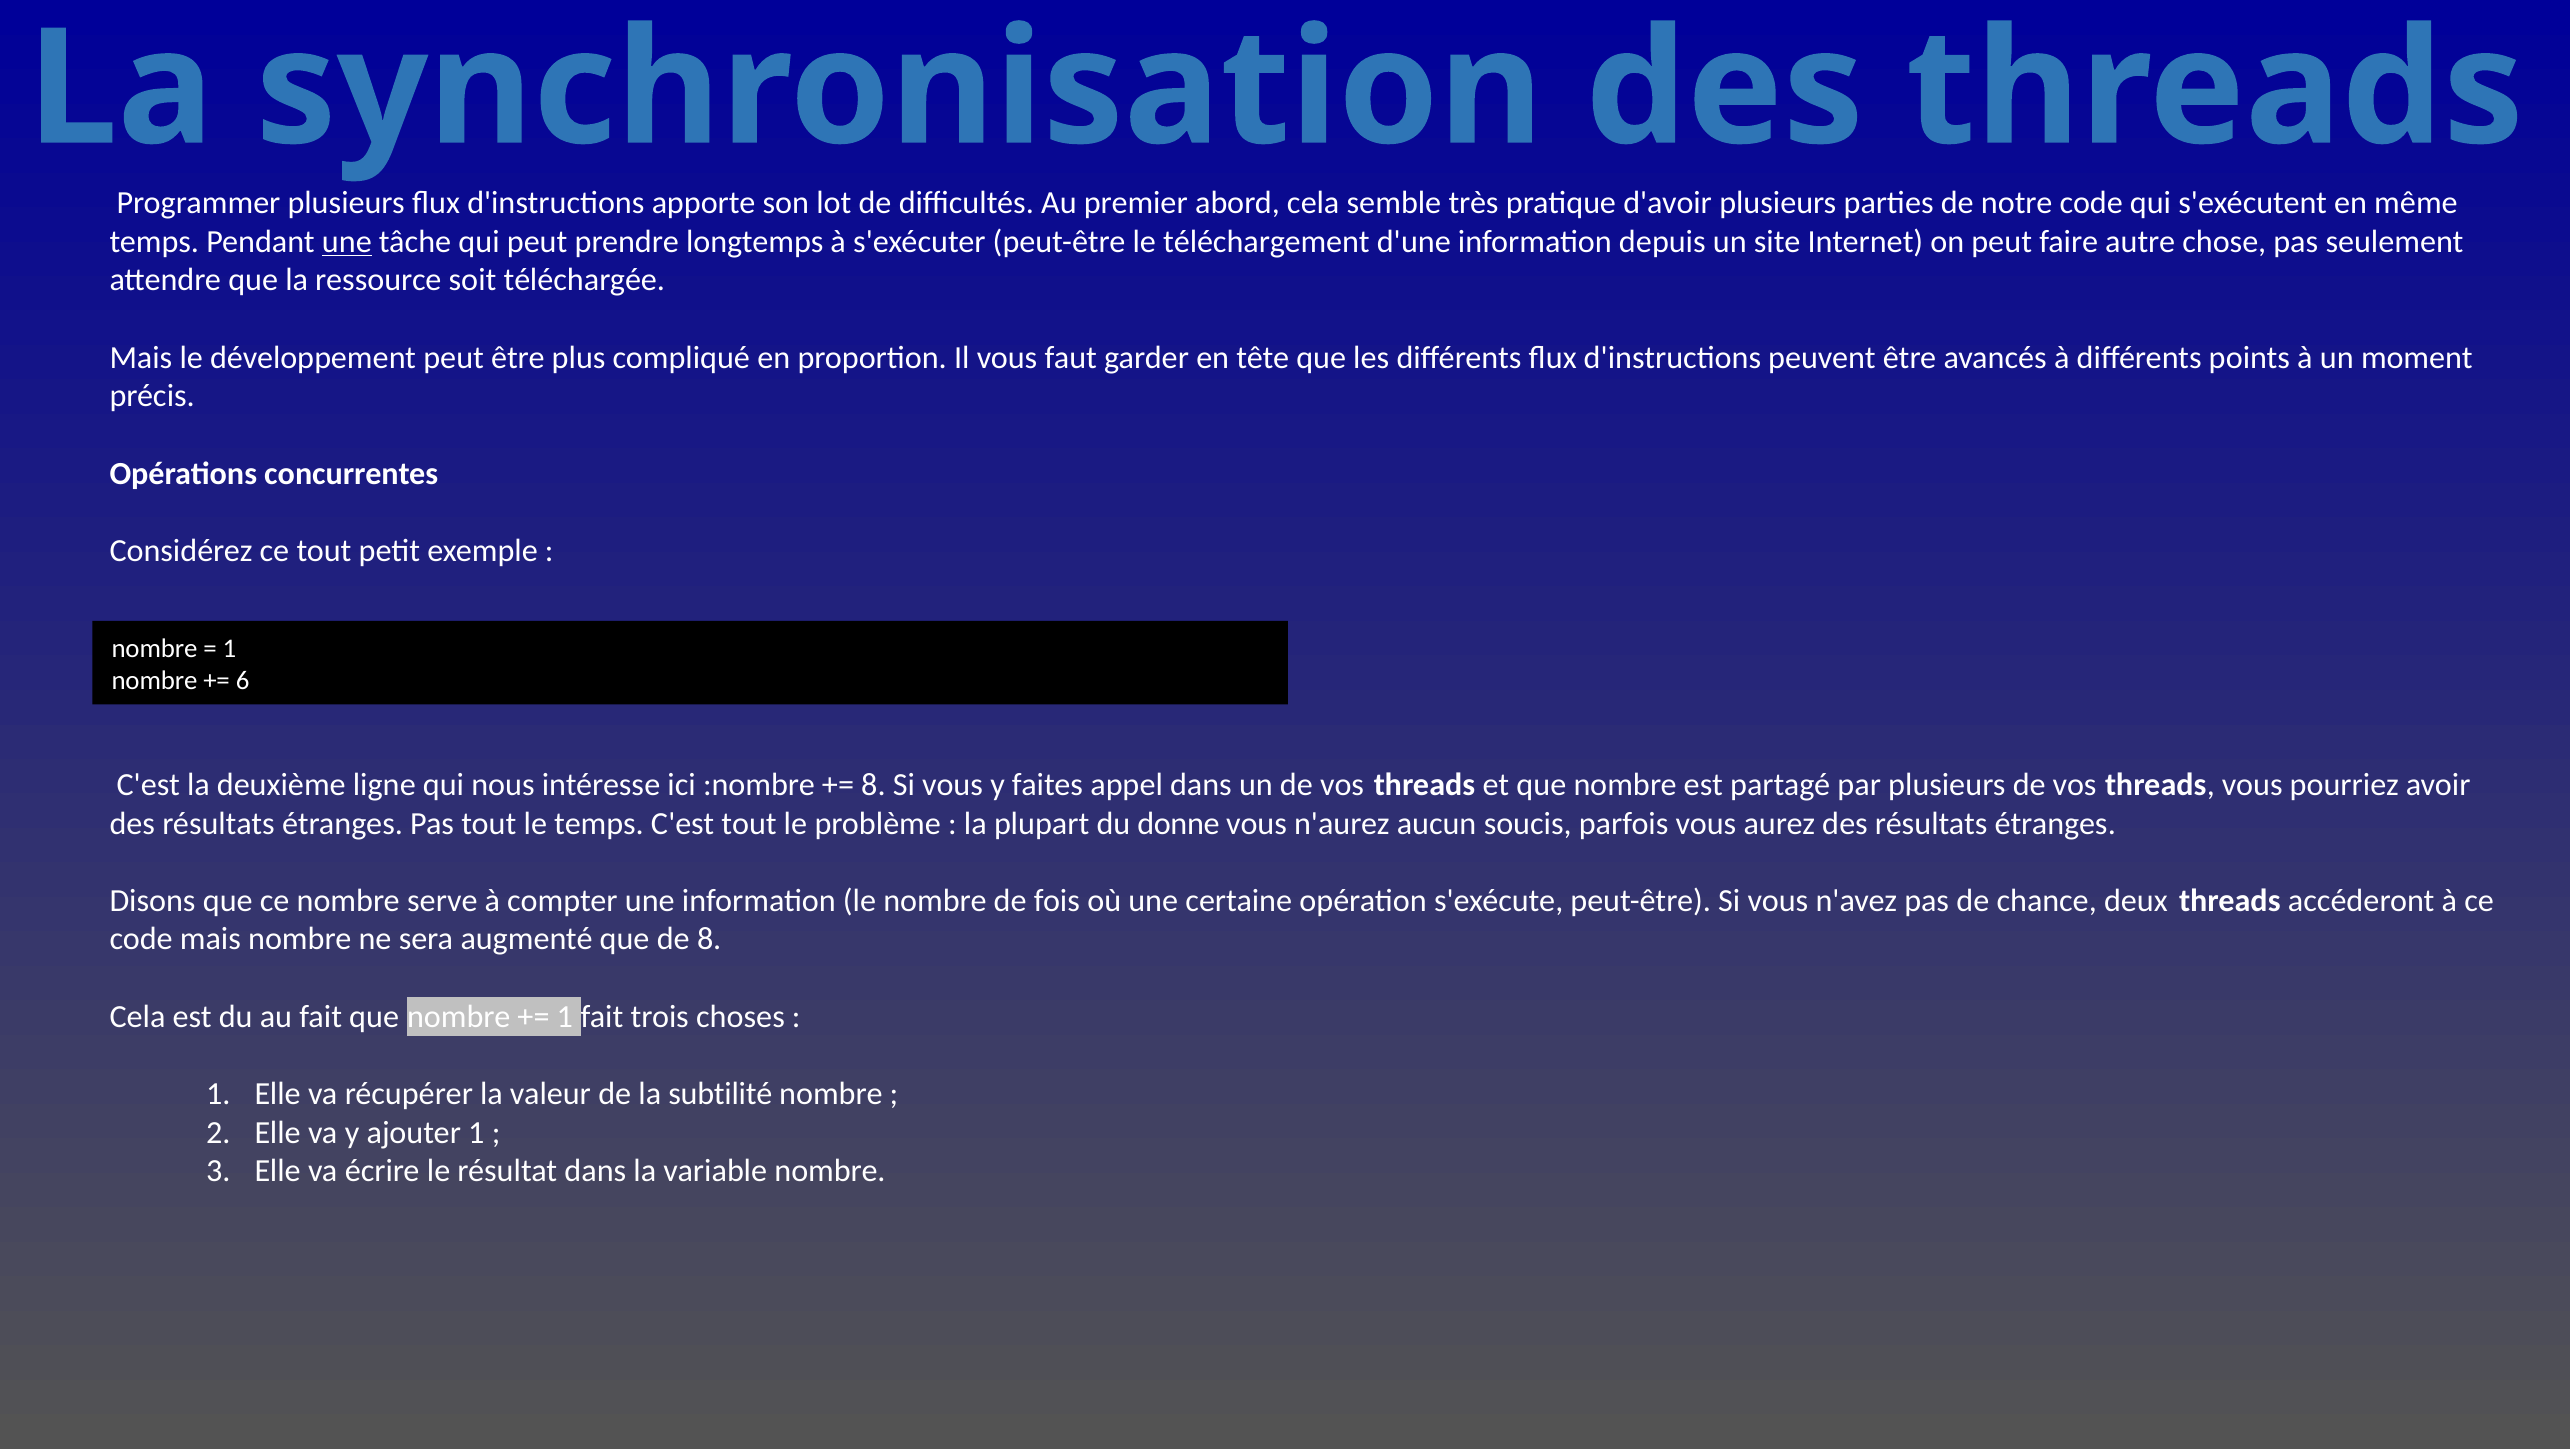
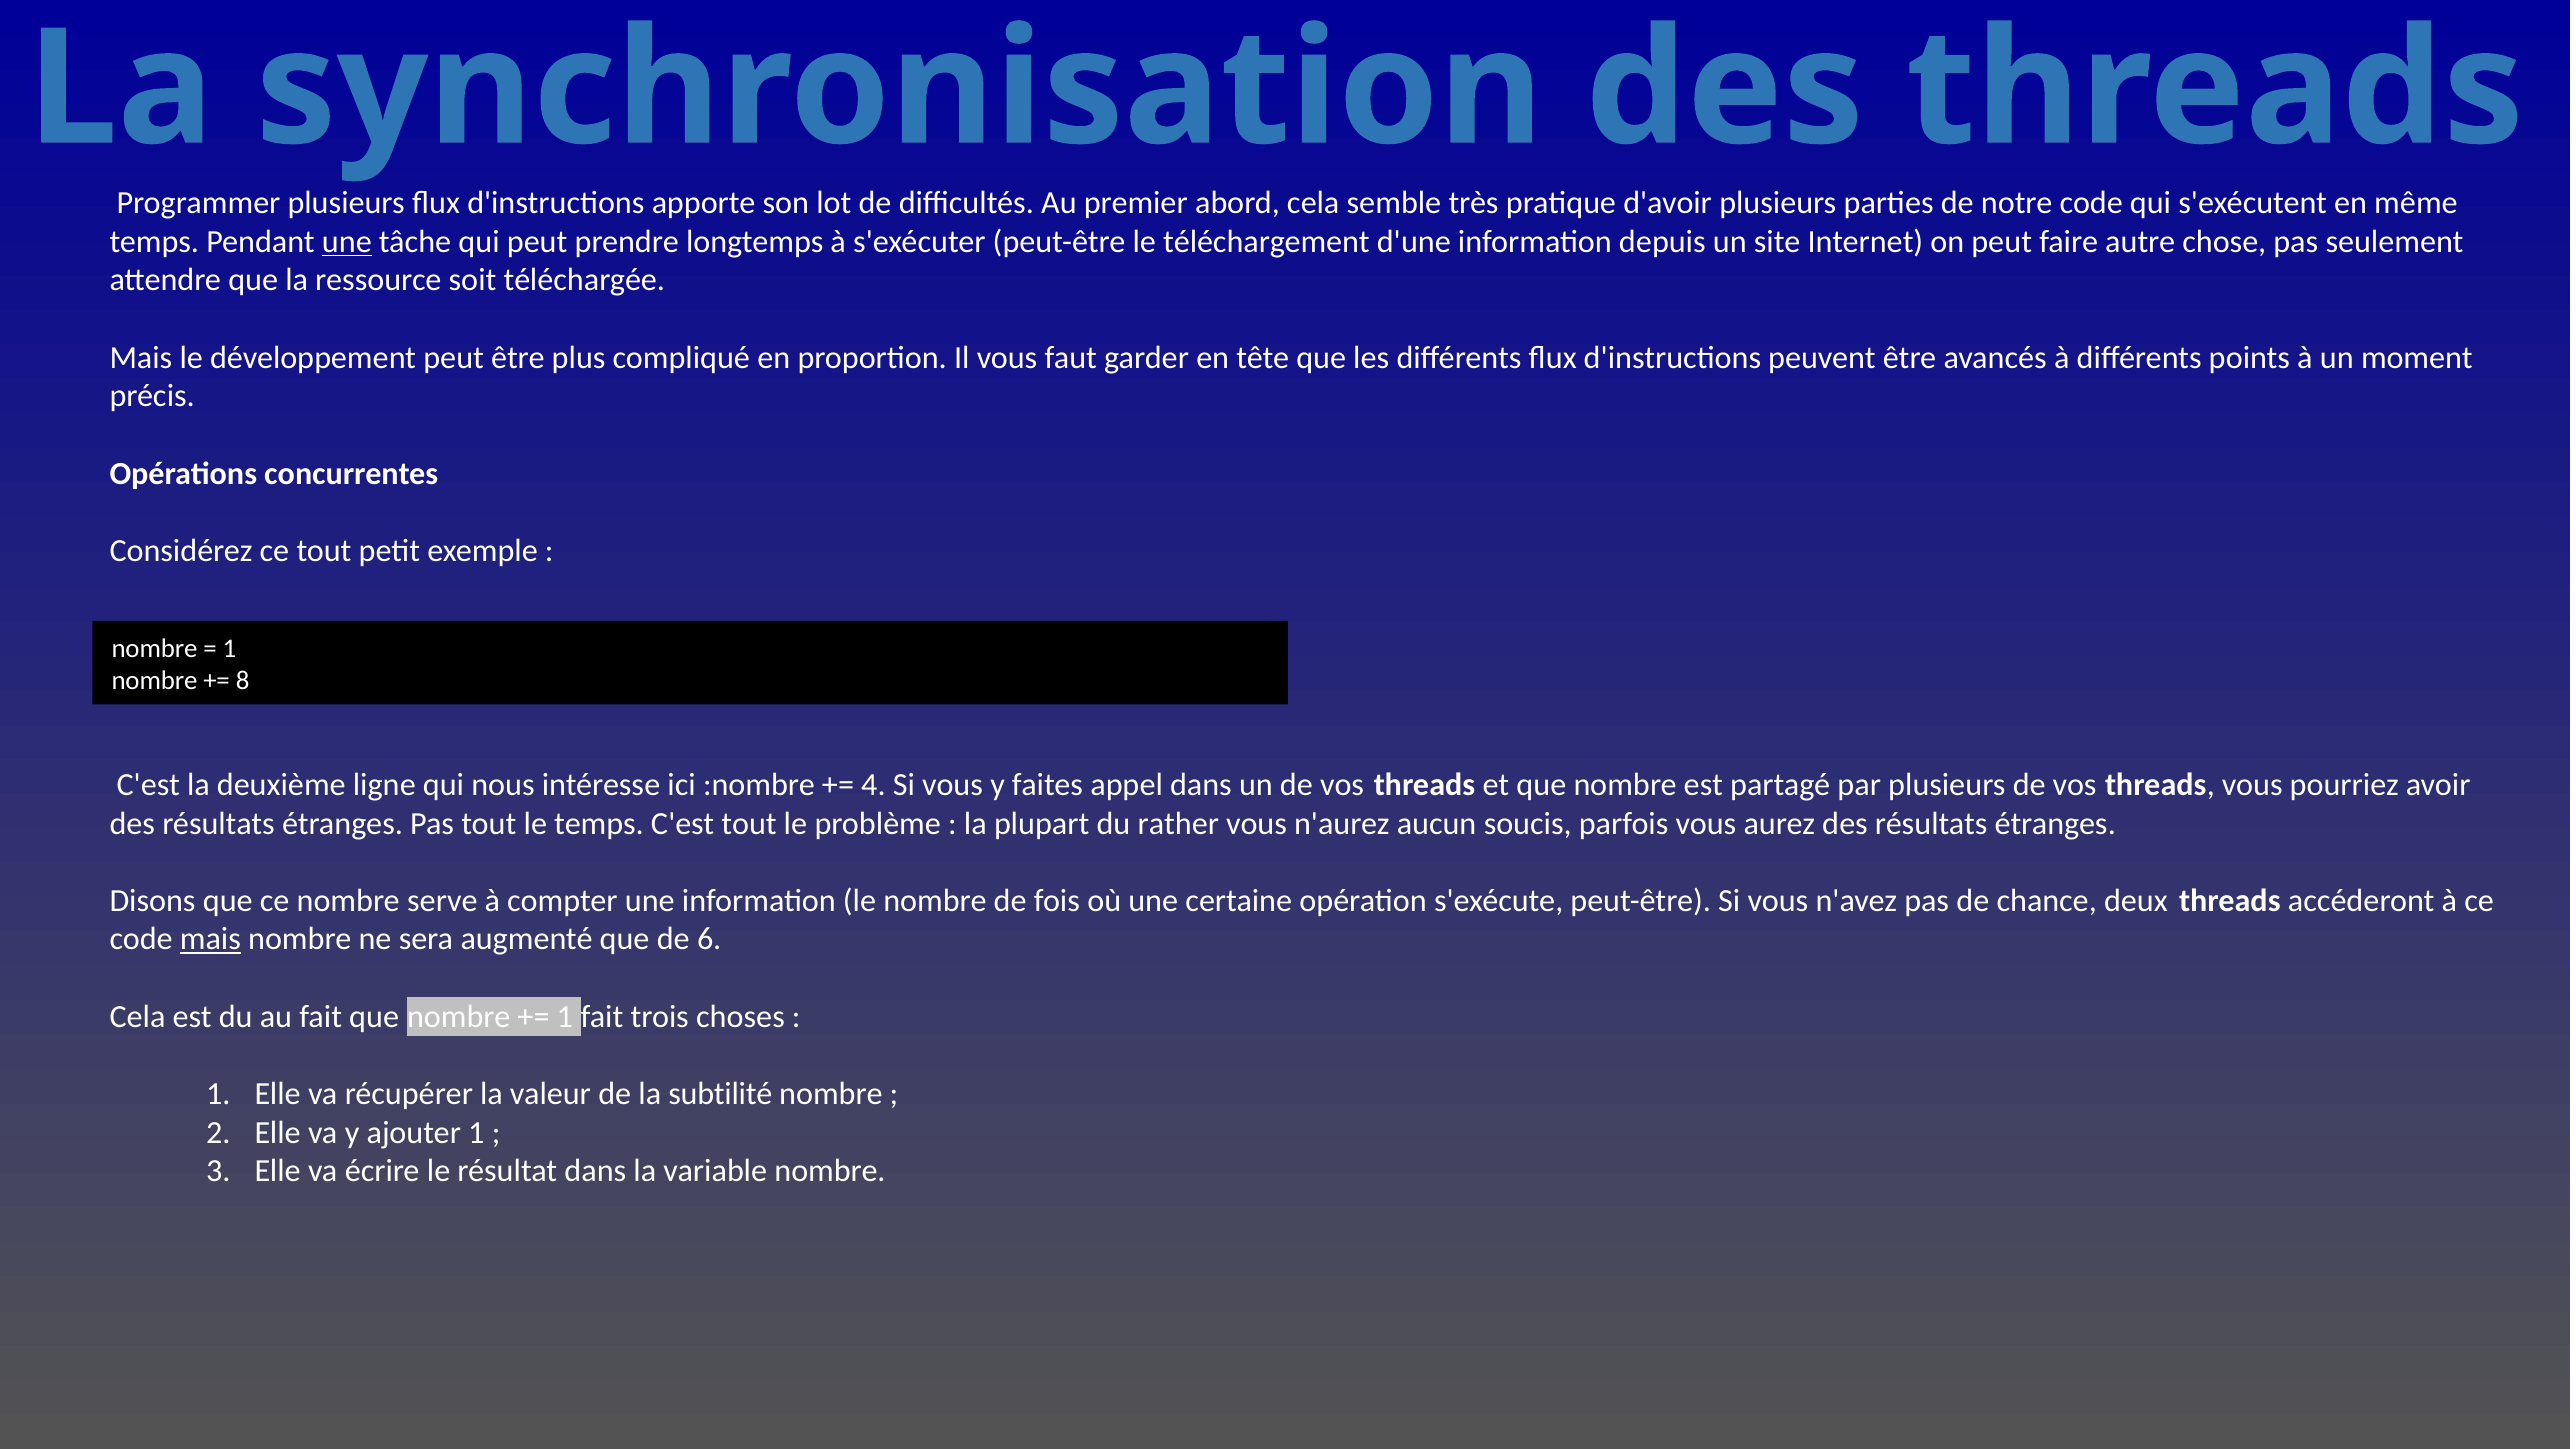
6: 6 -> 8 (243, 681)
8: 8 -> 4 (873, 785)
donne: donne -> rather (1178, 823)
mais underline: none -> present (210, 939)
de 8: 8 -> 6 (709, 939)
